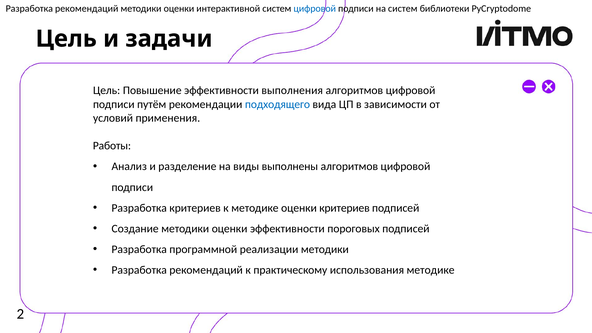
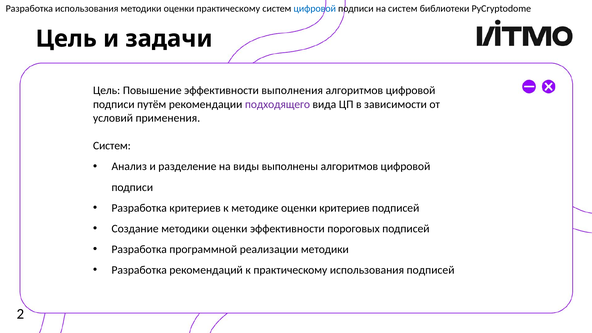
рекомендаций: рекомендаций -> использования (87, 9)
оценки интерактивной: интерактивной -> практическому (228, 9)
подходящего colour: blue -> purple (277, 104)
Работы: Работы -> Систем (112, 146)
использования методике: методике -> подписей (431, 270)
